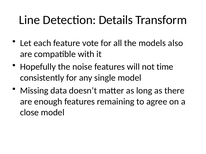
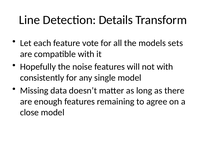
also: also -> sets (175, 43)
not time: time -> with (165, 67)
